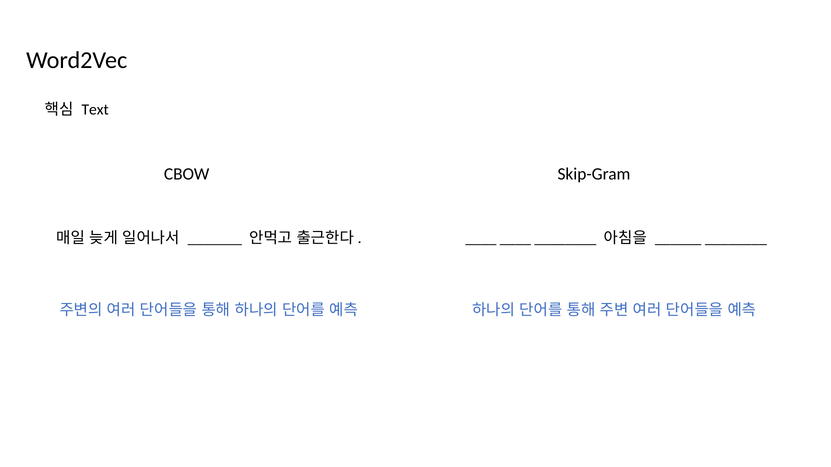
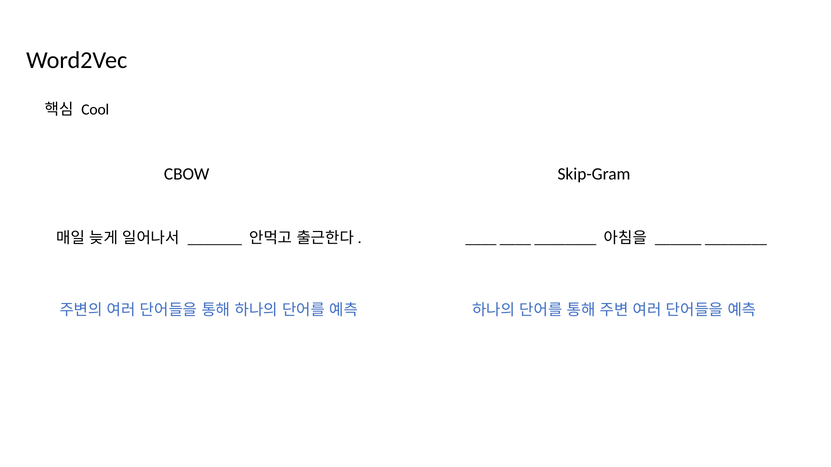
Text: Text -> Cool (95, 110)
